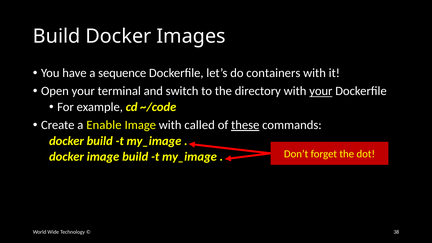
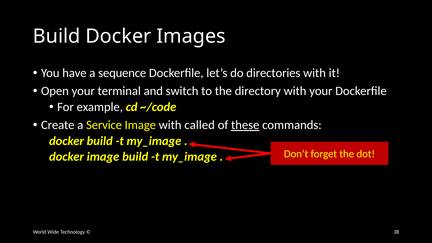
containers: containers -> directories (273, 73)
your underline: present -> none (321, 91)
Enable: Enable -> Service (104, 125)
